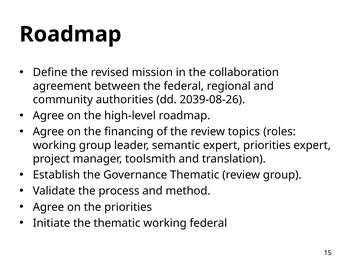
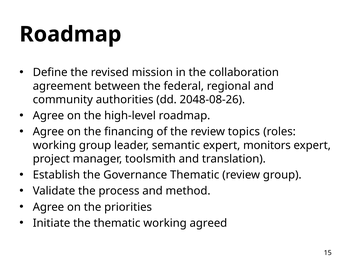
2039-08-26: 2039-08-26 -> 2048-08-26 (212, 99)
expert priorities: priorities -> monitors (267, 145)
working federal: federal -> agreed (208, 223)
